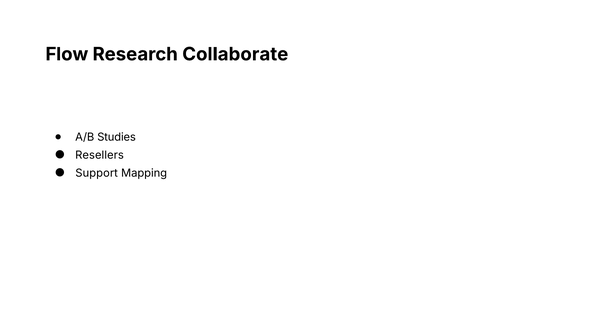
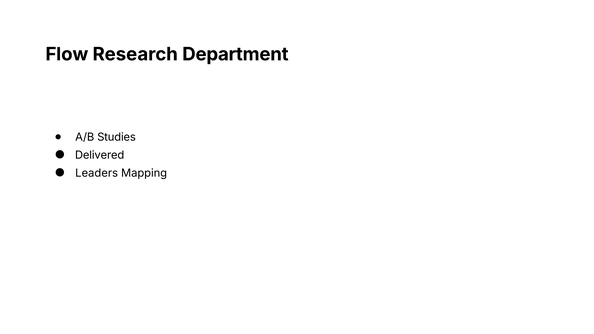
Collaborate: Collaborate -> Department (235, 54)
Resellers: Resellers -> Delivered (100, 155)
Support: Support -> Leaders (97, 173)
